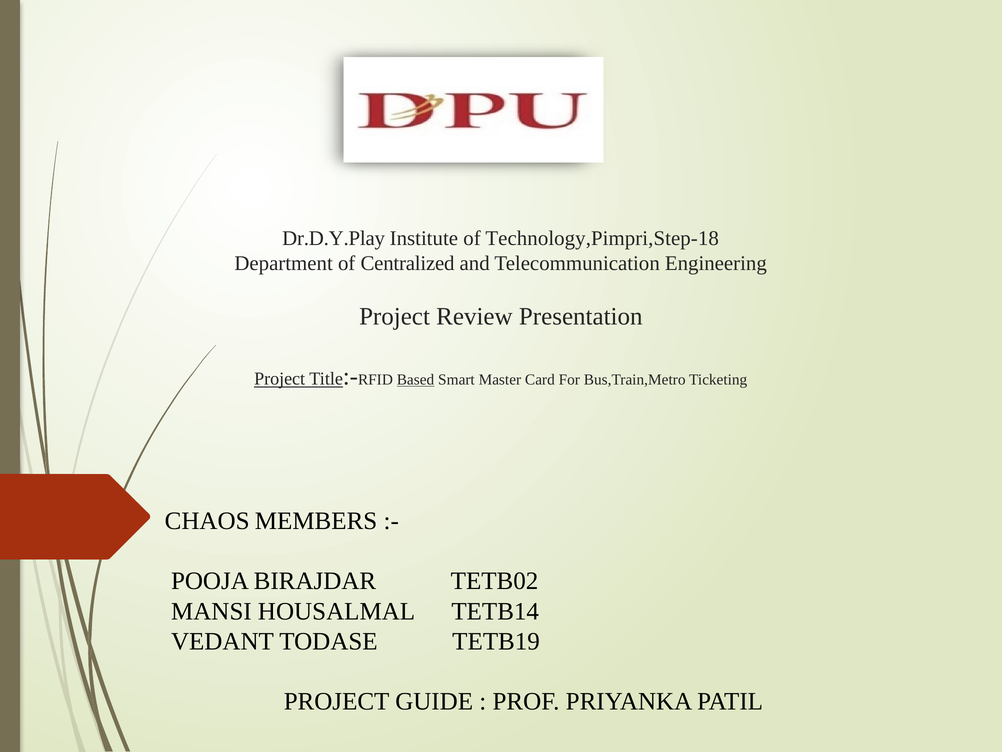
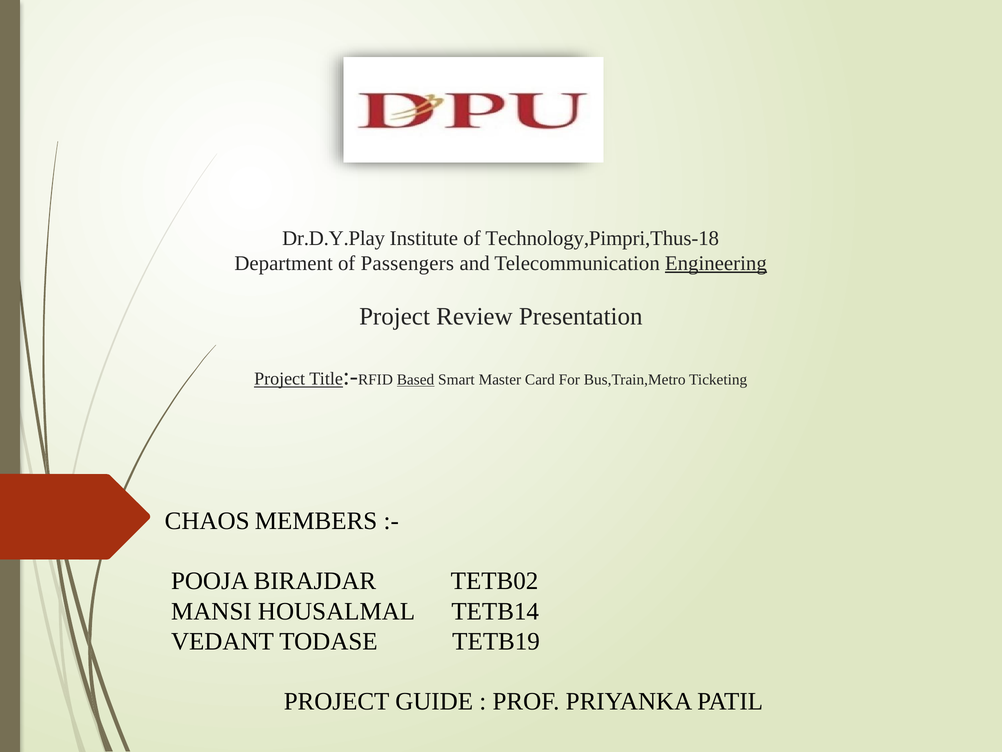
Technology,Pimpri,Step-18: Technology,Pimpri,Step-18 -> Technology,Pimpri,Thus-18 (602, 238)
Centralized: Centralized -> Passengers (407, 263)
Engineering underline: none -> present (716, 263)
